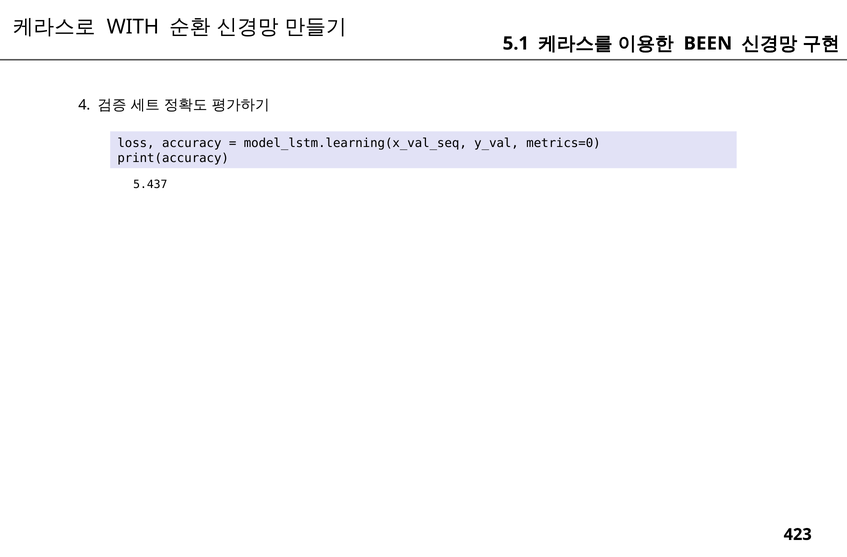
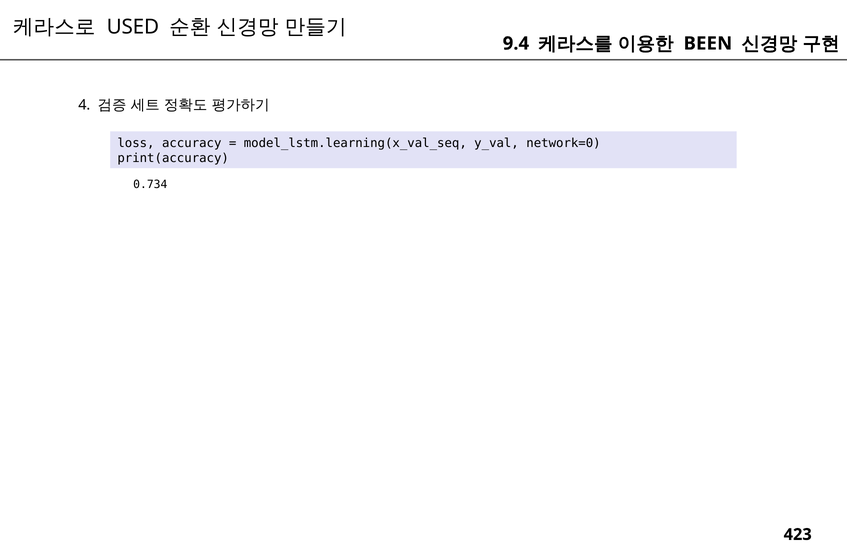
WITH: WITH -> USED (133, 27)
5.1: 5.1 -> 9.4 (516, 43)
metrics=0: metrics=0 -> network=0 (564, 143)
5.437: 5.437 -> 0.734 (150, 184)
